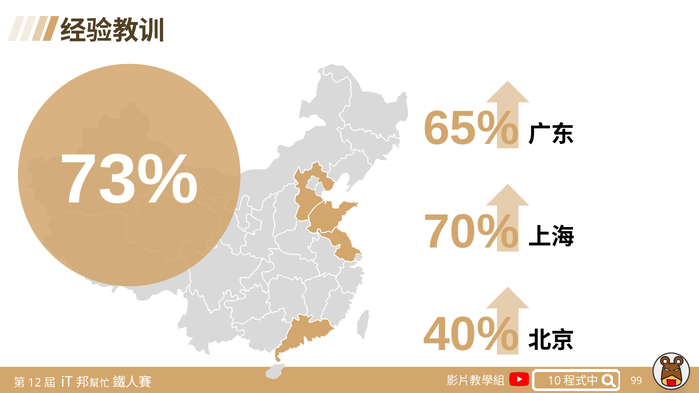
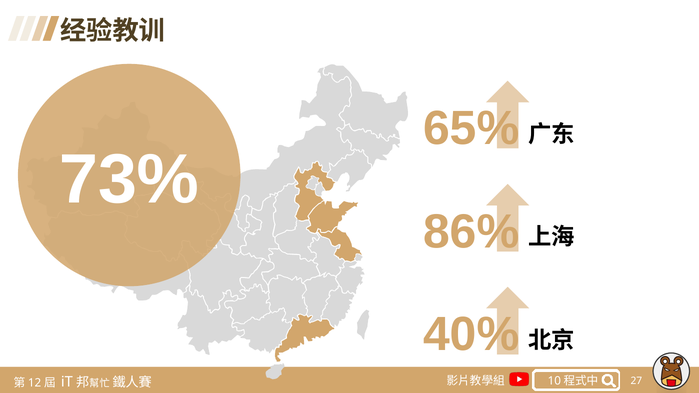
70%: 70% -> 86% (471, 232)
99: 99 -> 27 (636, 381)
